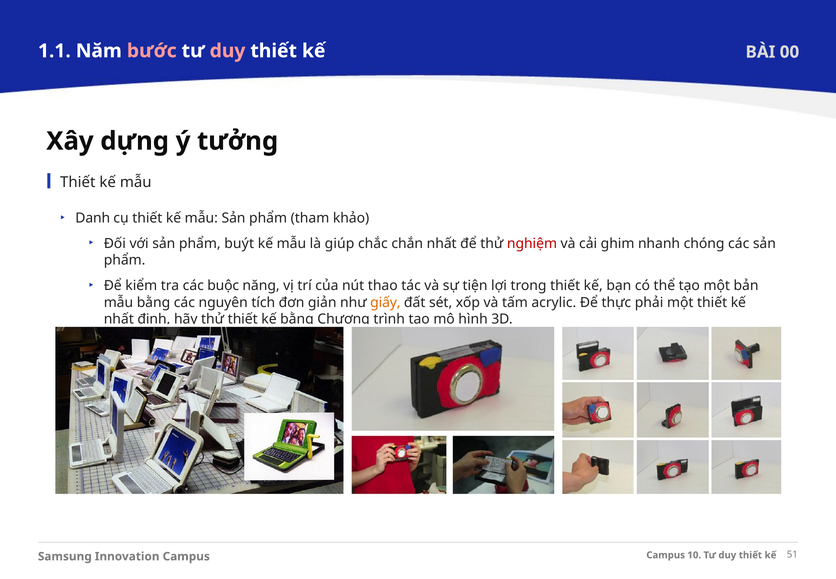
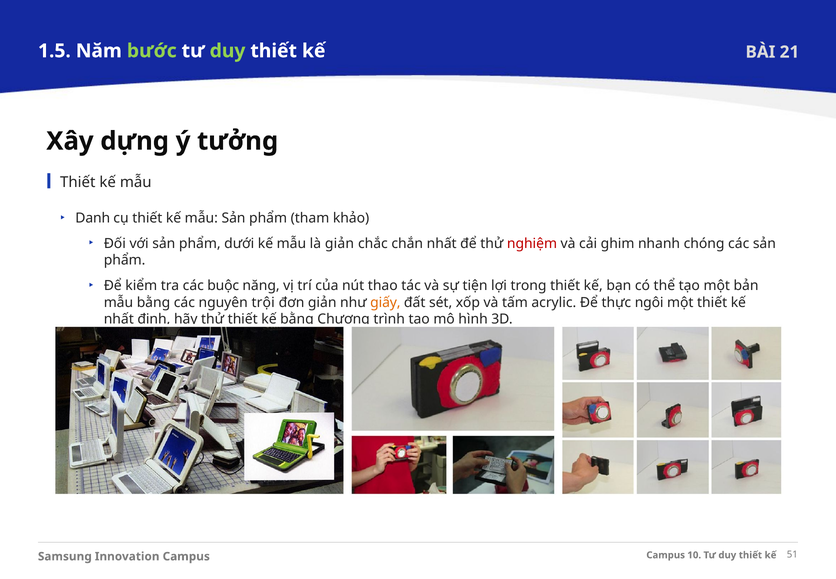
1.1: 1.1 -> 1.5 (54, 51)
bước colour: pink -> light green (152, 51)
duy colour: pink -> light green (228, 51)
00: 00 -> 21 (789, 52)
buýt: buýt -> dưới (239, 244)
là giúp: giúp -> giản (340, 244)
tích: tích -> trội (263, 302)
phải: phải -> ngôi (649, 302)
